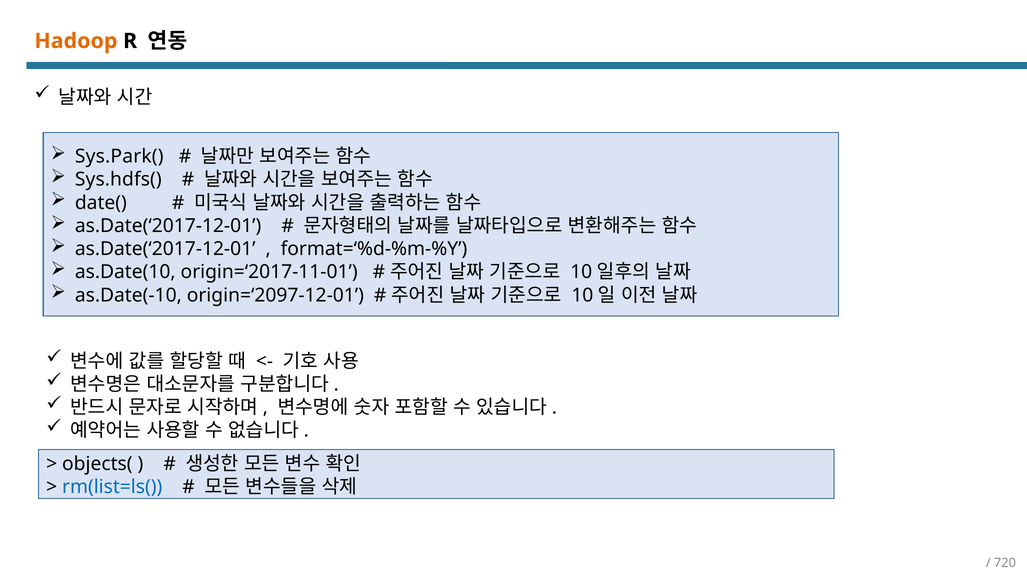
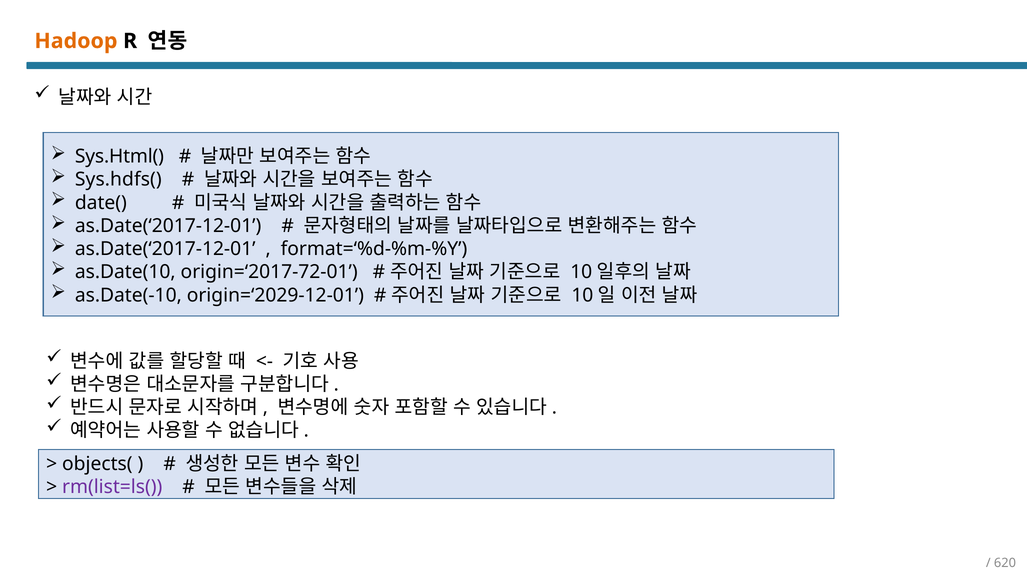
Sys.Park(: Sys.Park( -> Sys.Html( (119, 156)
origin=‘2017-11-01: origin=‘2017-11-01 -> origin=‘2017-72-01 (269, 272)
origin=‘2097-12-01: origin=‘2097-12-01 -> origin=‘2029-12-01 (275, 295)
rm(list=ls( colour: blue -> purple (112, 487)
720: 720 -> 620 (1005, 563)
